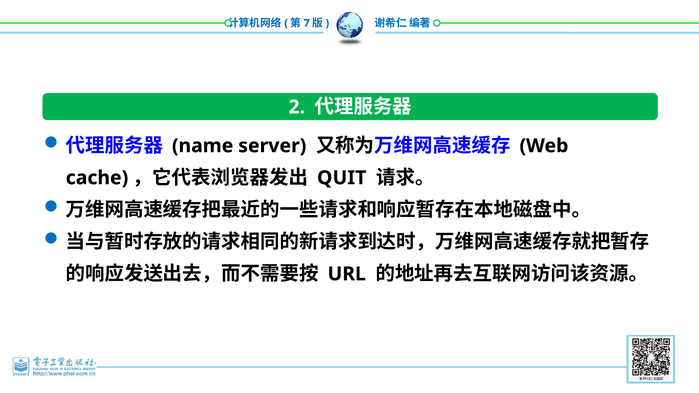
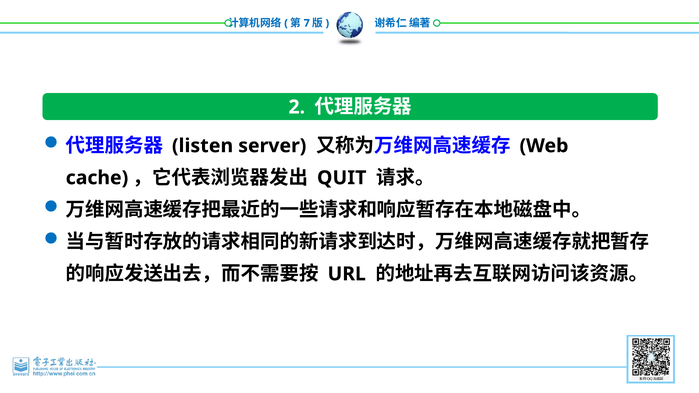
name: name -> listen (203, 146)
